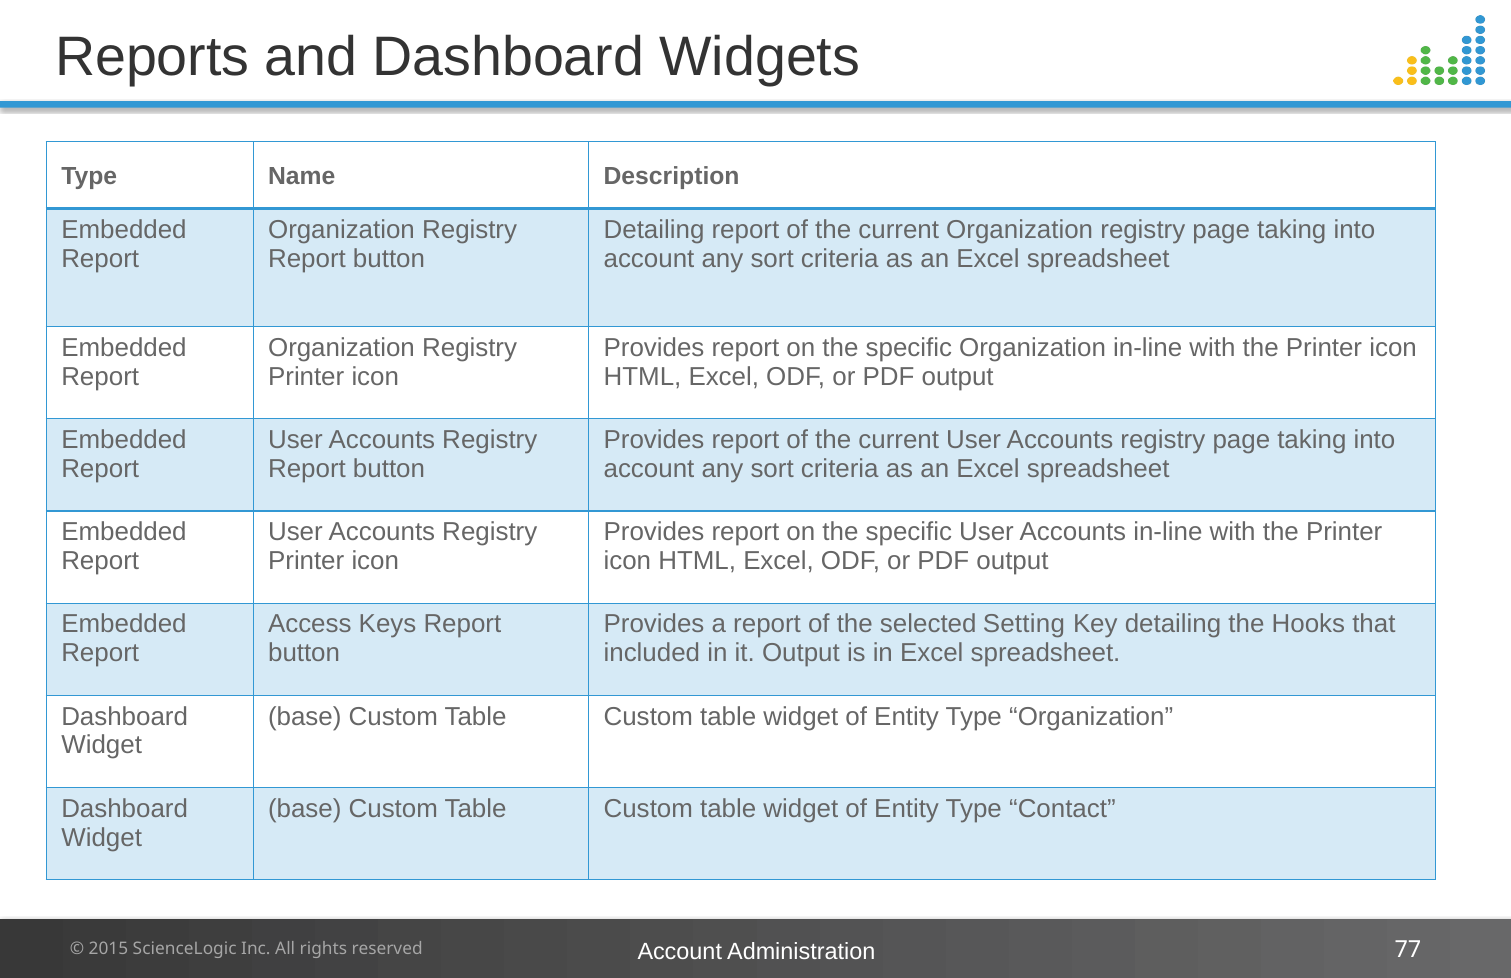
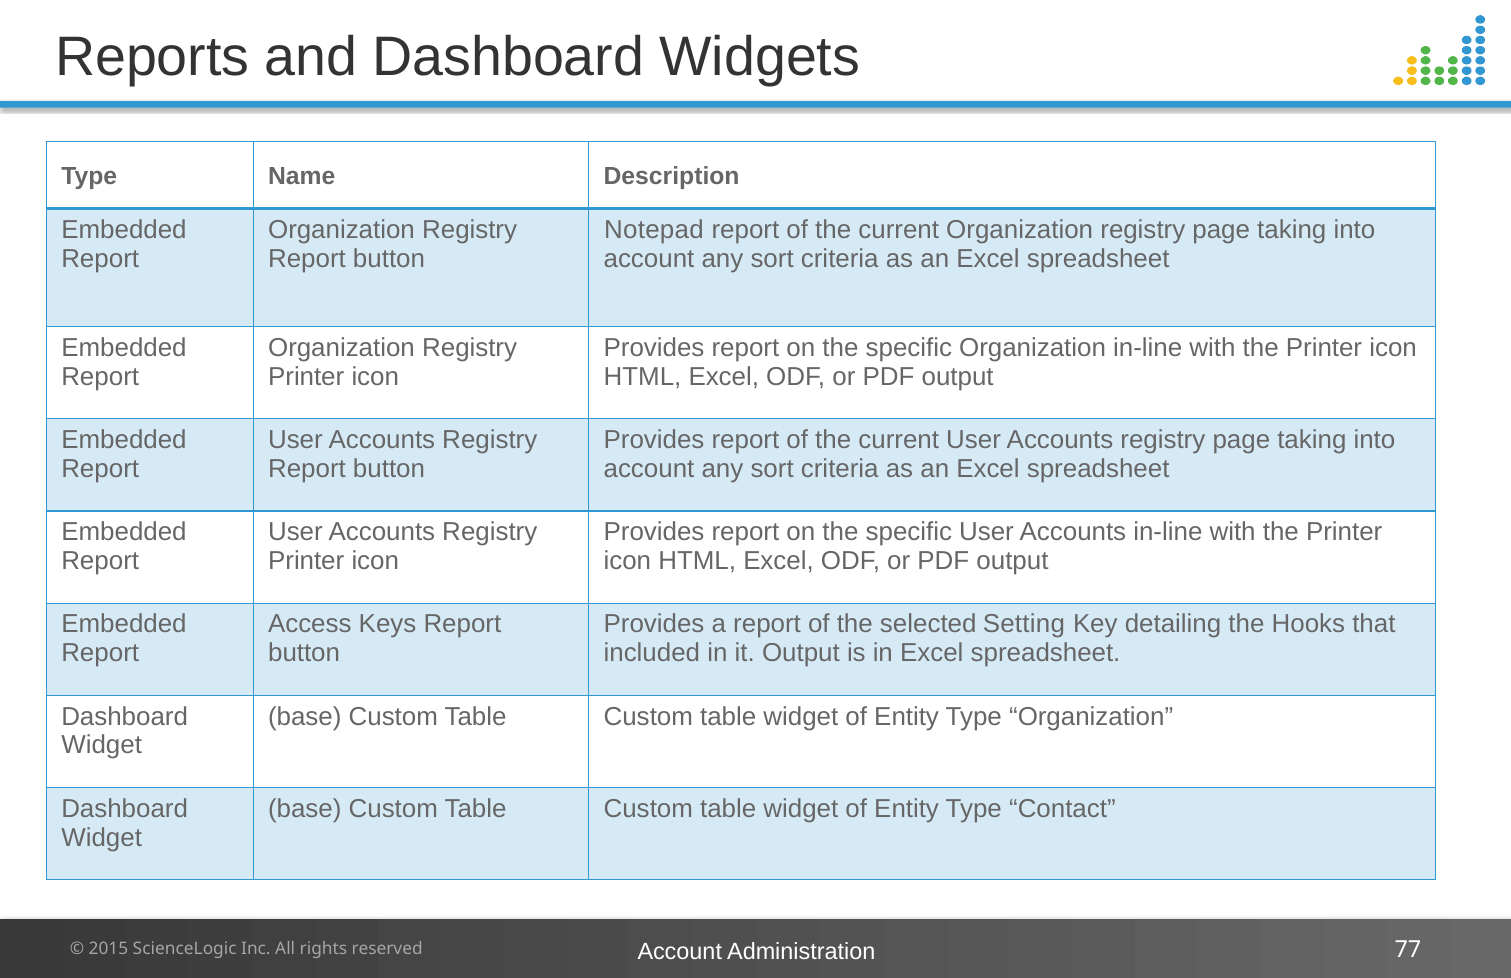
Detailing: Detailing -> Notepad (654, 230)
